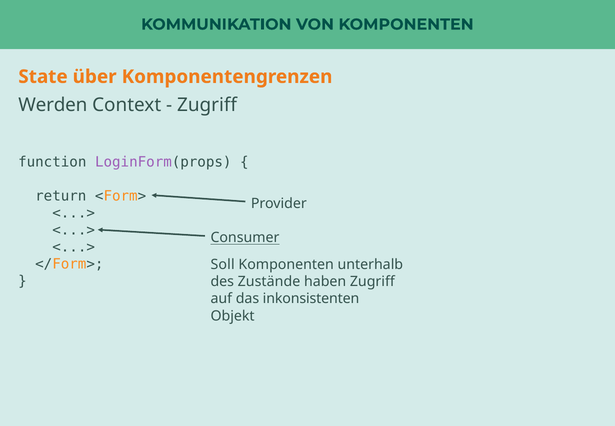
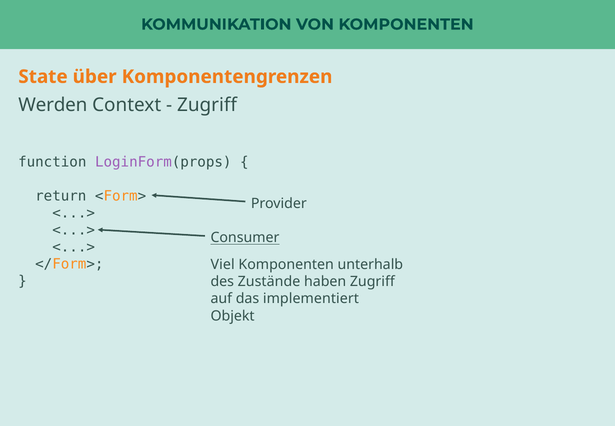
Soll: Soll -> Viel (223, 265)
inkonsistenten: inkonsistenten -> implementiert (311, 299)
